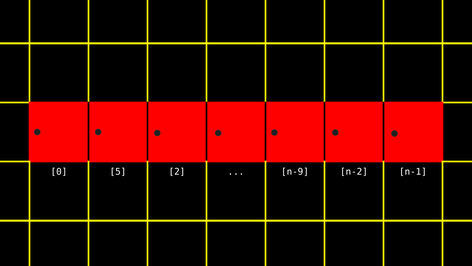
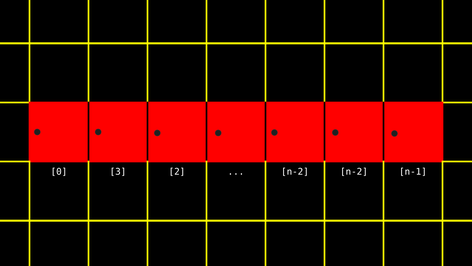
5: 5 -> 3 (118, 171)
n-9: n-9 -> n-2 (295, 171)
